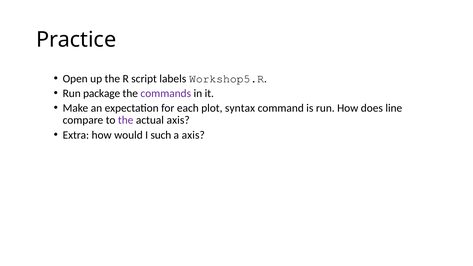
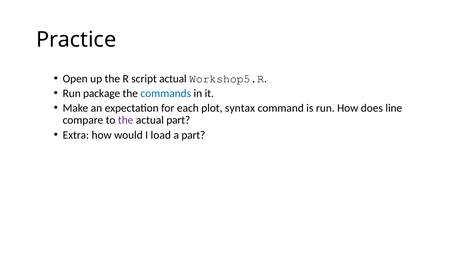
script labels: labels -> actual (173, 79)
commands colour: purple -> blue (166, 93)
actual axis: axis -> part (178, 120)
such: such -> load (161, 135)
a axis: axis -> part (193, 135)
